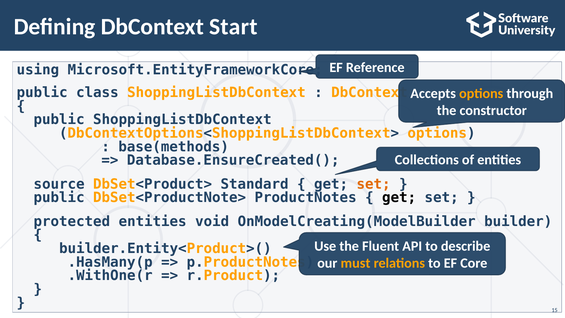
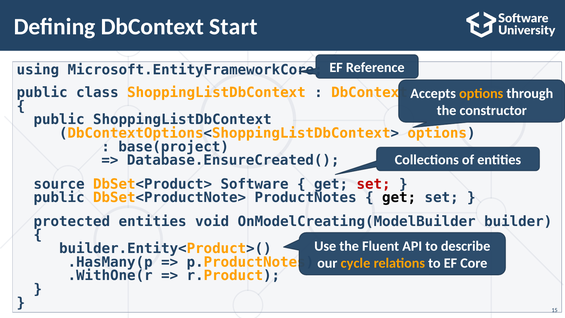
base(methods: base(methods -> base(project (174, 147)
Standard: Standard -> Software (255, 184)
set colour: orange -> red (374, 184)
must: must -> cycle (355, 263)
